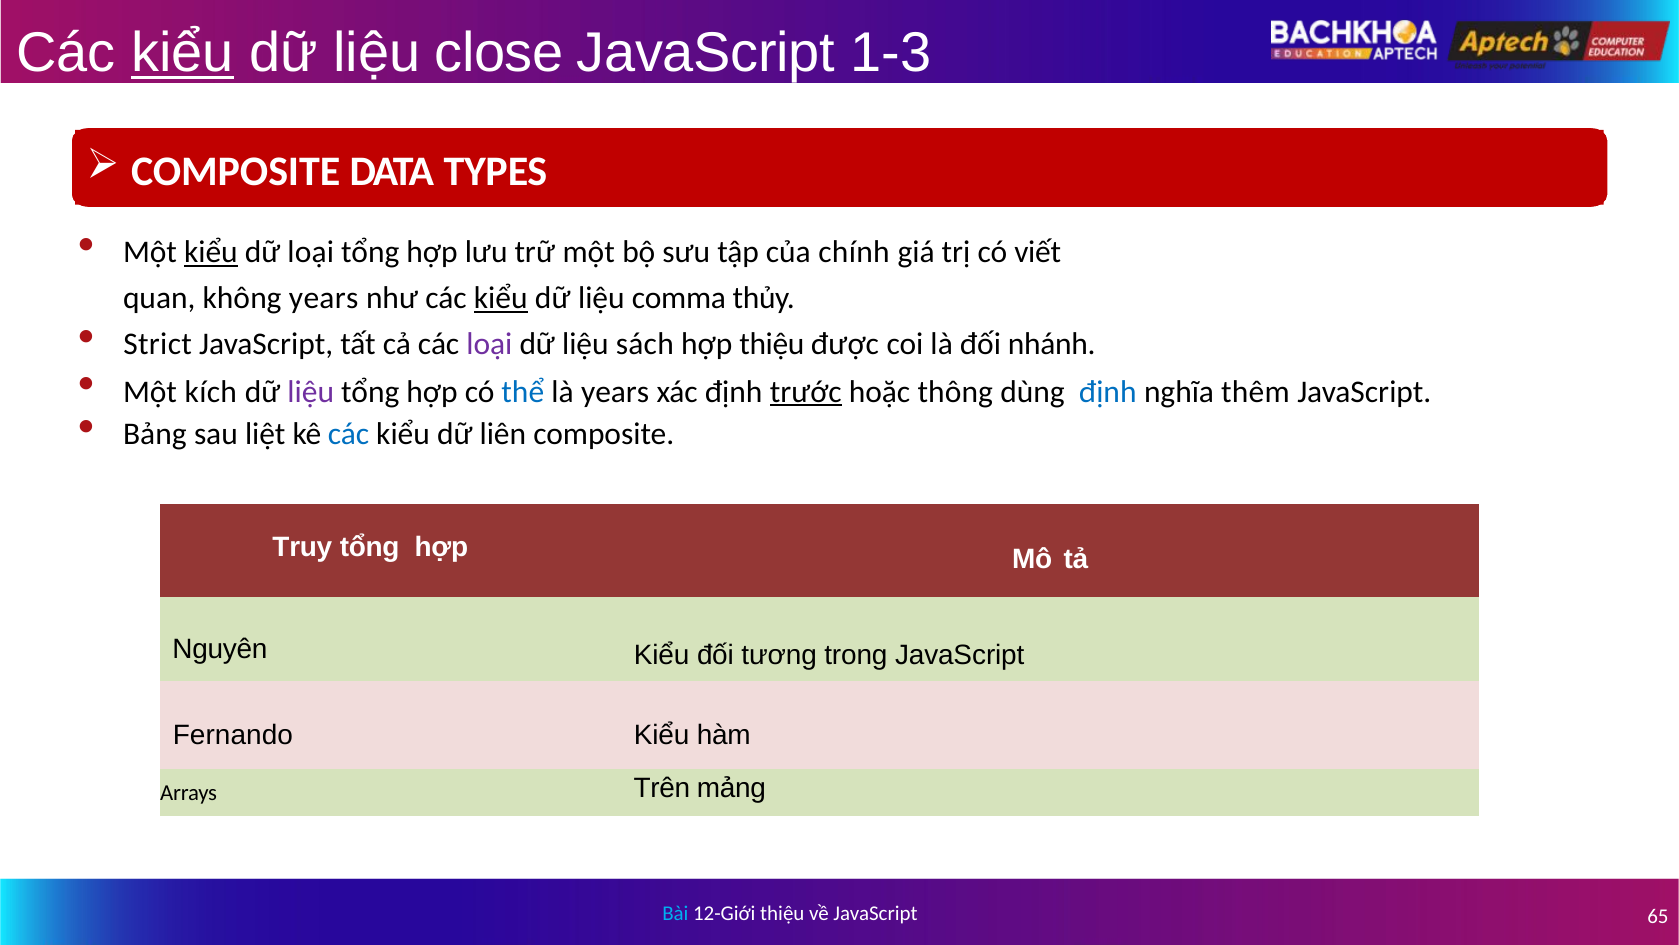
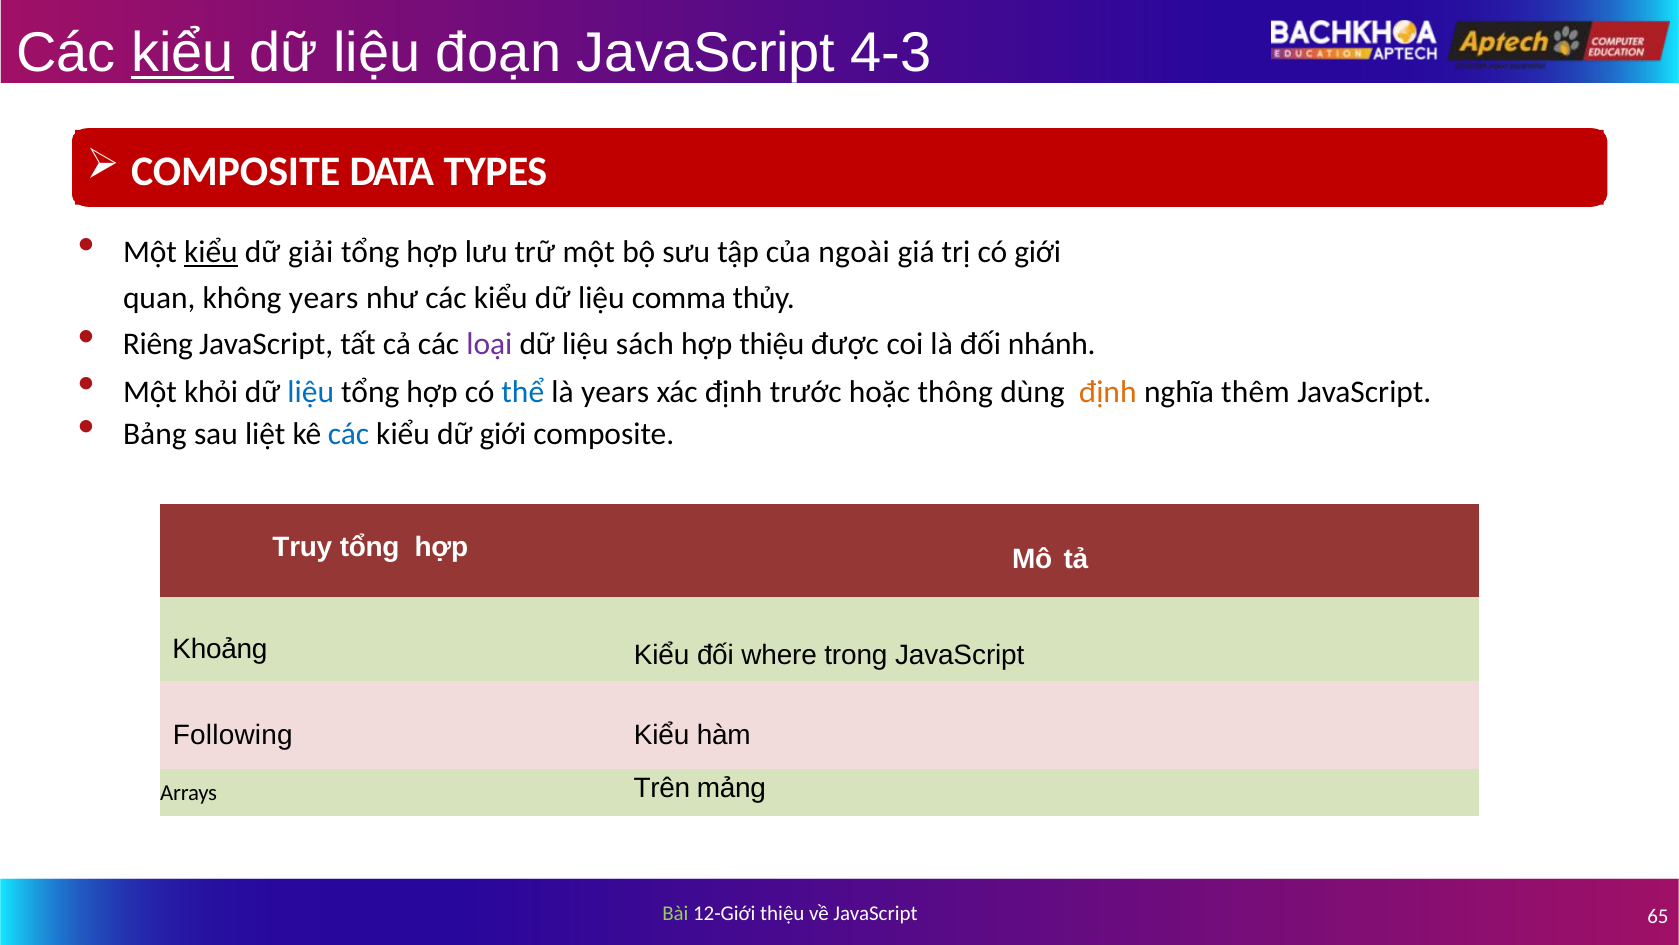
close: close -> đoạn (499, 53)
1-3: 1-3 -> 4-3 (891, 53)
dữ loại: loại -> giải (311, 252)
chính: chính -> ngoài (854, 252)
có viết: viết -> giới (1038, 252)
kiểu underline: present -> none (501, 298)
Strict: Strict -> Riêng (158, 344)
kích: kích -> khỏi (211, 391)
liệu colour: purple -> blue (311, 391)
trước underline: present -> none (806, 391)
định colour: blue -> orange (1108, 391)
dữ liên: liên -> giới (503, 434)
Nguyên: Nguyên -> Khoảng (220, 649)
tương: tương -> where (779, 655)
Fernando: Fernando -> Following (233, 735)
Bài colour: light blue -> light green (675, 913)
